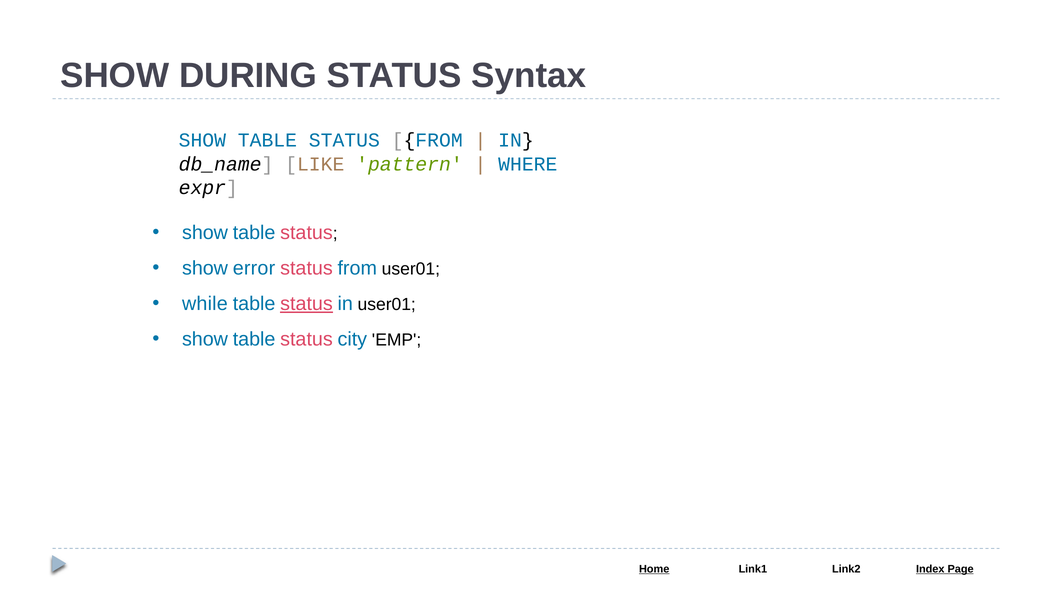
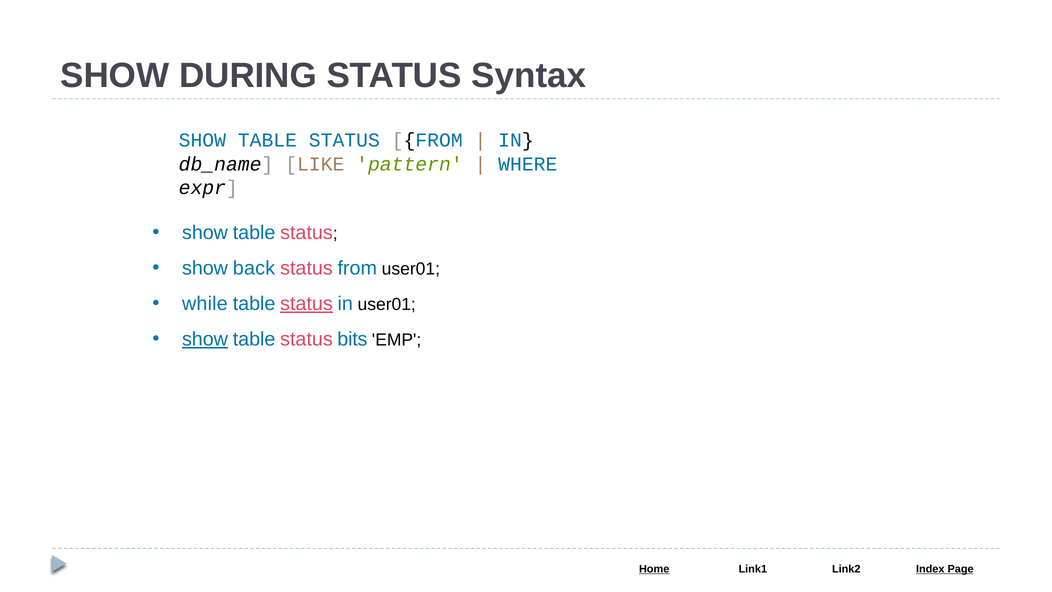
error: error -> back (254, 268)
show underline: none -> present (205, 339)
city: city -> bits (352, 339)
